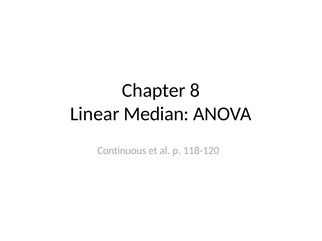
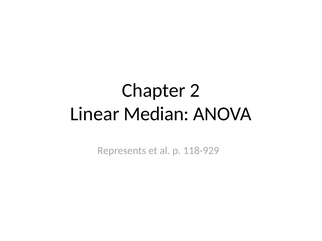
8: 8 -> 2 (195, 90)
Continuous: Continuous -> Represents (122, 151)
118-120: 118-120 -> 118-929 (201, 151)
